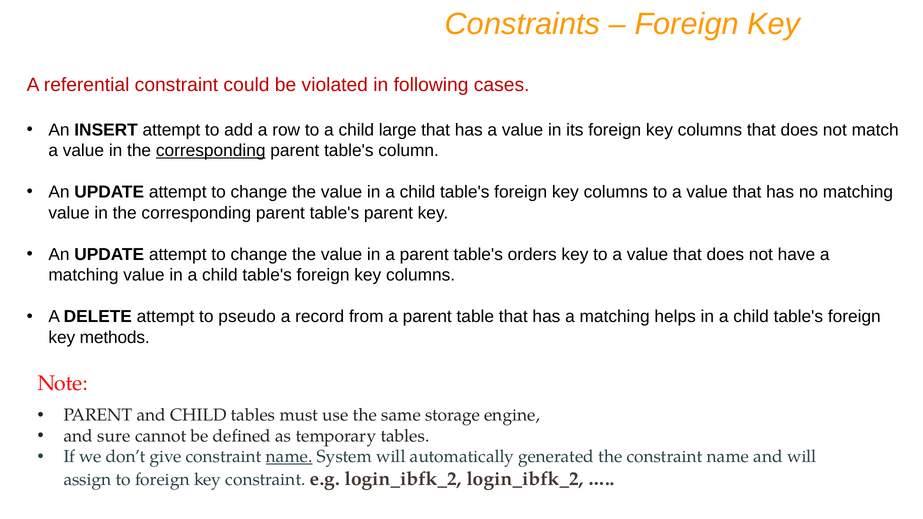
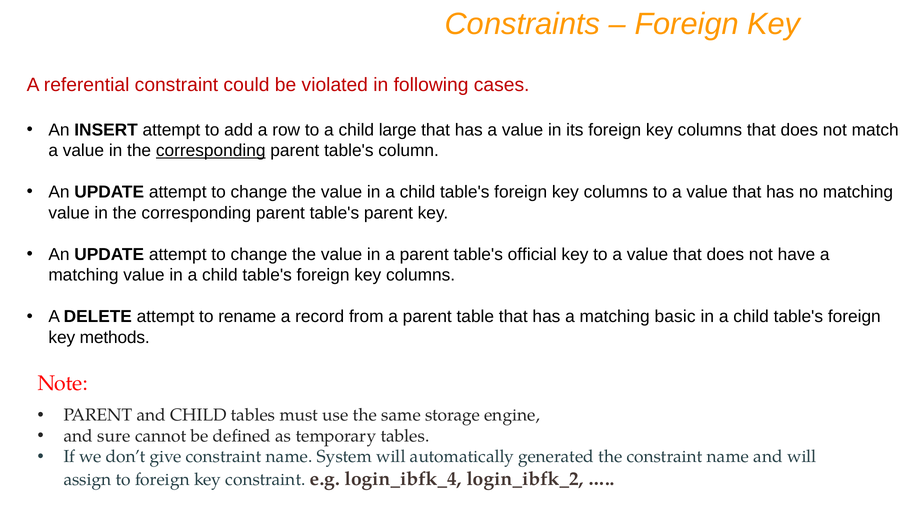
orders: orders -> official (532, 255)
pseudo: pseudo -> rename (247, 317)
helps: helps -> basic (675, 317)
name underline: present -> none (289, 457)
e.g login_ibfk_2: login_ibfk_2 -> login_ibfk_4 (403, 479)
